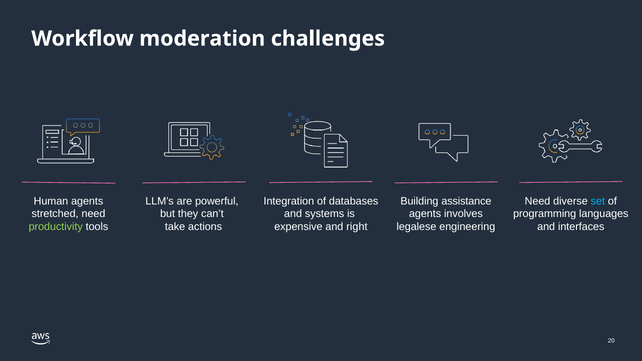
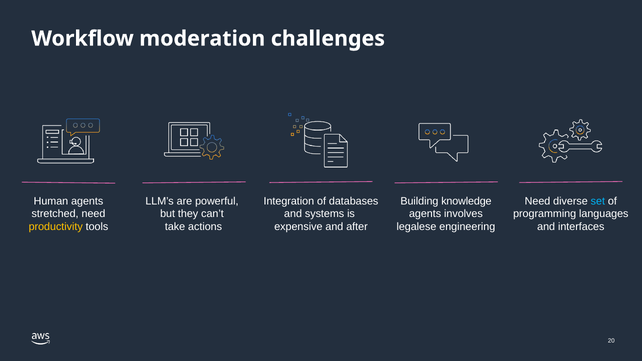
assistance: assistance -> knowledge (466, 201)
productivity colour: light green -> yellow (56, 227)
right: right -> after (357, 227)
